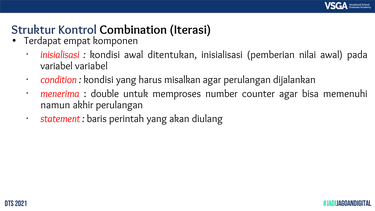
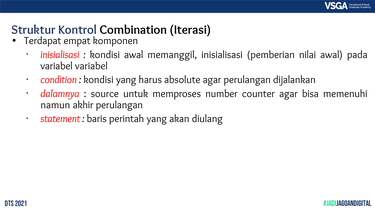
ditentukan: ditentukan -> memanggil (172, 55)
misalkan: misalkan -> absolute (182, 80)
menerima: menerima -> dalamnya (60, 94)
double: double -> source (105, 94)
